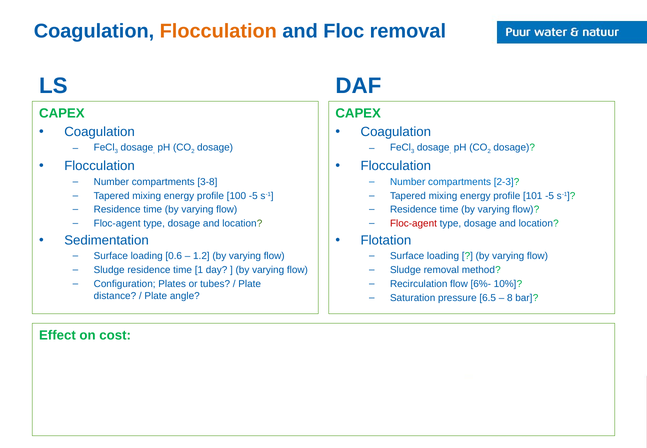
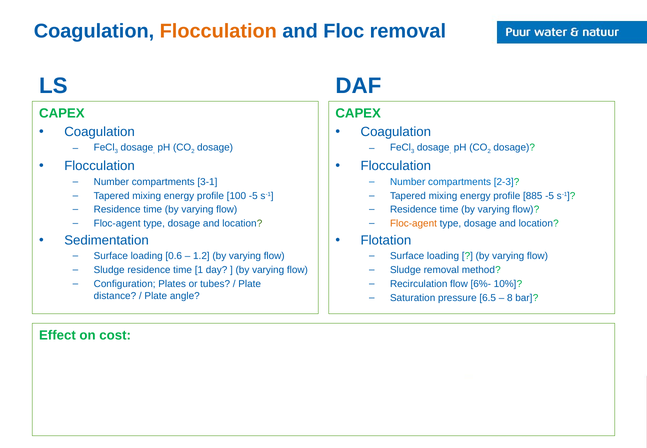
3-8: 3-8 -> 3-1 (207, 182)
101: 101 -> 885 (533, 196)
Floc-agent colour: red -> orange (413, 224)
